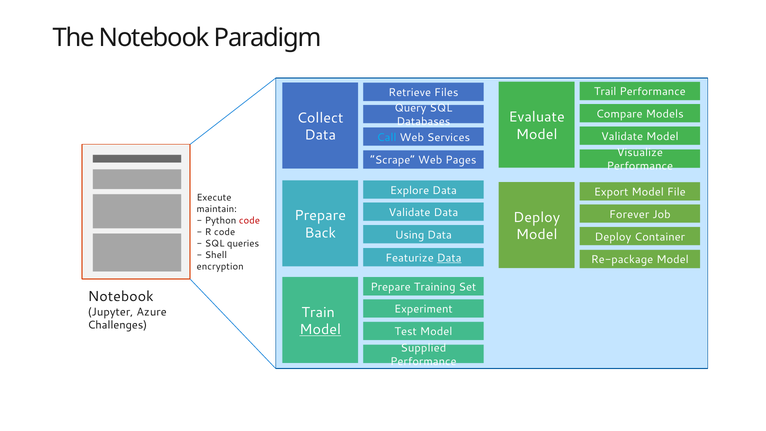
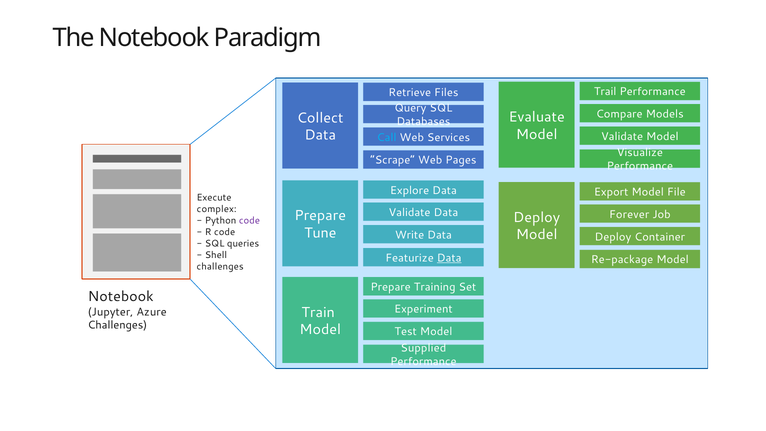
maintain: maintain -> complex (217, 209)
code colour: red -> purple (249, 221)
Back: Back -> Tune (320, 233)
Using: Using -> Write (410, 235)
encryption: encryption -> challenges (220, 267)
Model underline: present -> none (320, 329)
